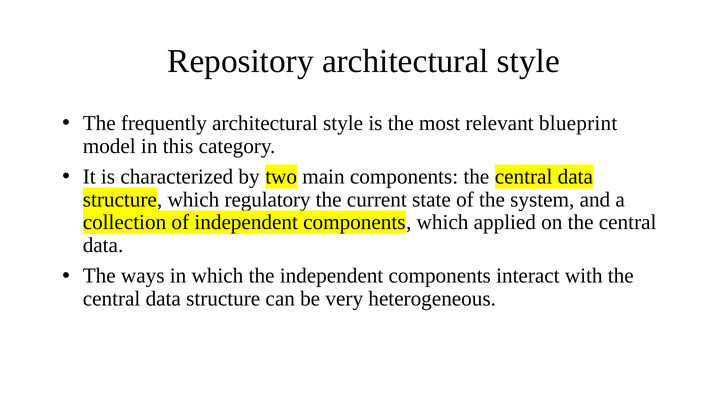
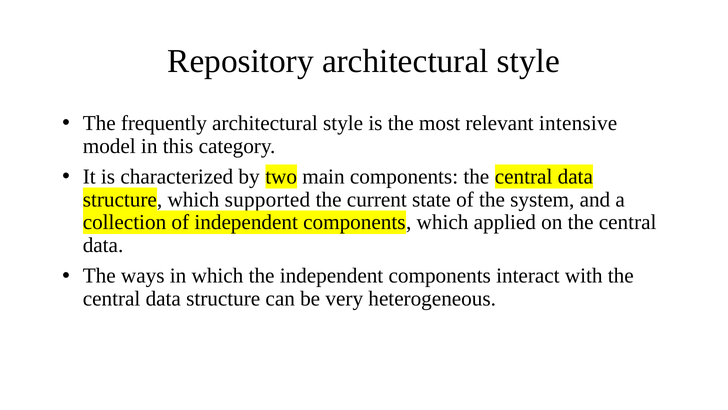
blueprint: blueprint -> intensive (578, 123)
regulatory: regulatory -> supported (267, 199)
